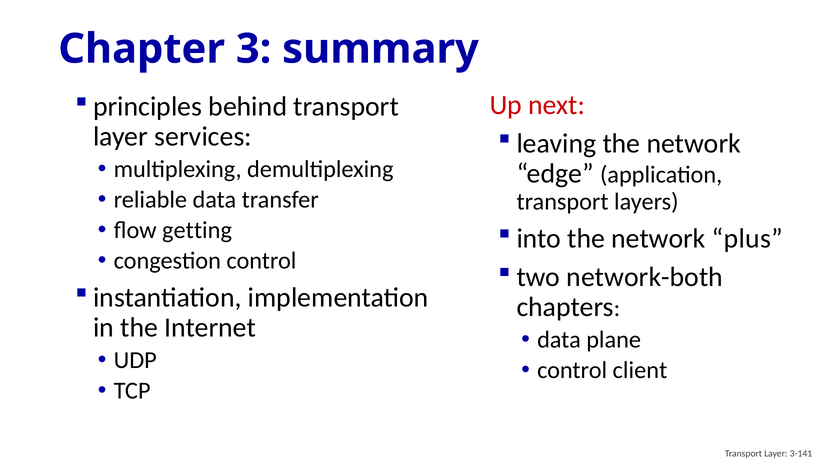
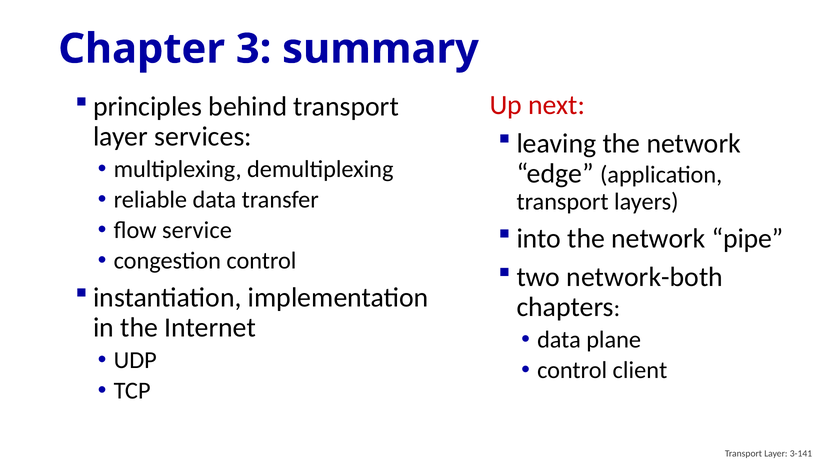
getting: getting -> service (197, 230)
plus: plus -> pipe (748, 239)
